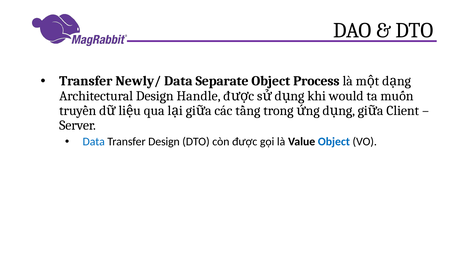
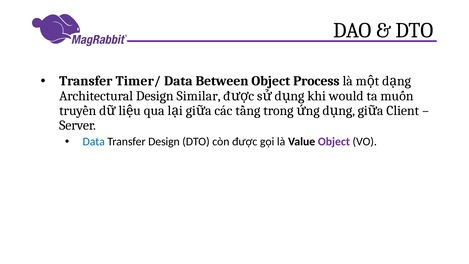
Newly/: Newly/ -> Timer/ (138, 81)
Separate: Separate -> Between (222, 81)
Handle: Handle -> Similar (199, 96)
Object colour: blue -> purple (334, 142)
